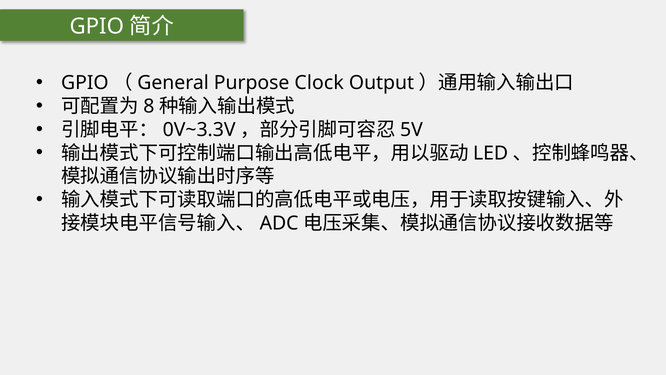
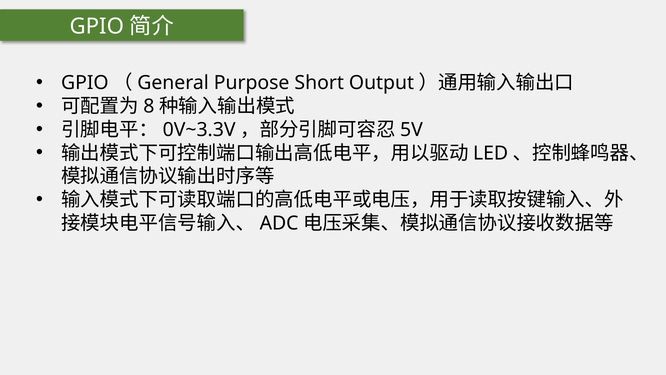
Clock: Clock -> Short (319, 83)
